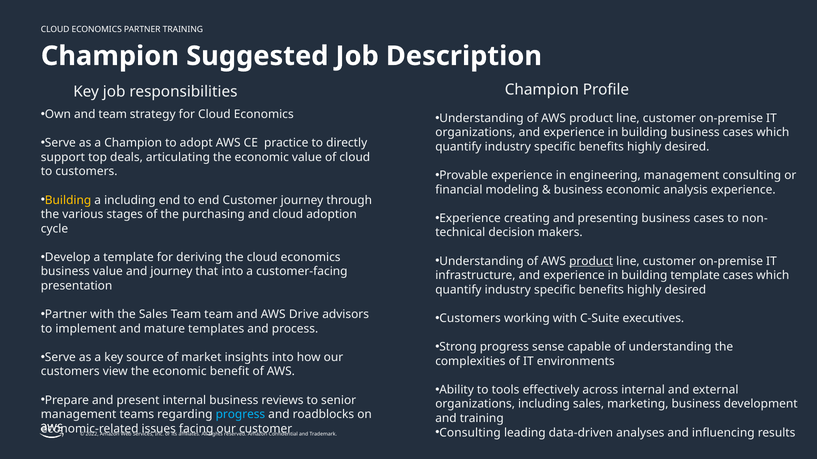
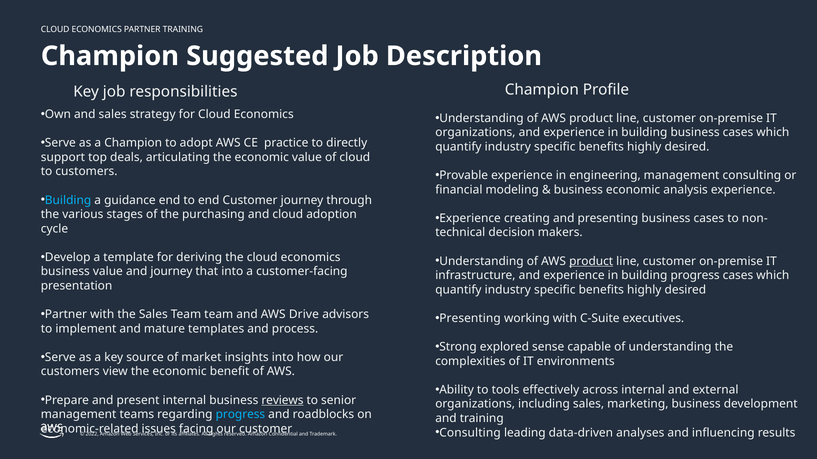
and team: team -> sales (113, 114)
Building colour: yellow -> light blue (68, 200)
a including: including -> guidance (130, 200)
building template: template -> progress (695, 276)
Customers: Customers -> Presenting (470, 319)
Strong progress: progress -> explored (504, 347)
reviews underline: none -> present (282, 401)
